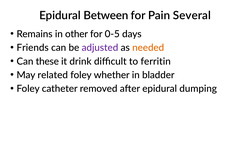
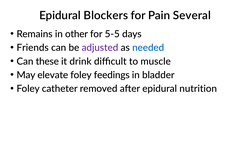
Between: Between -> Blockers (106, 16)
0-5: 0-5 -> 5-5 (112, 34)
needed colour: orange -> blue (148, 48)
ferritin: ferritin -> muscle (156, 62)
related: related -> elevate (53, 75)
whether: whether -> feedings (112, 75)
dumping: dumping -> nutrition (198, 89)
